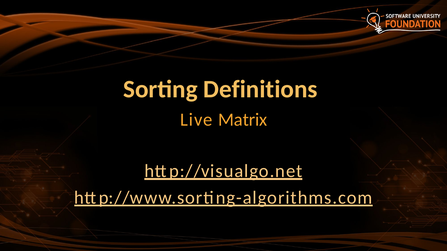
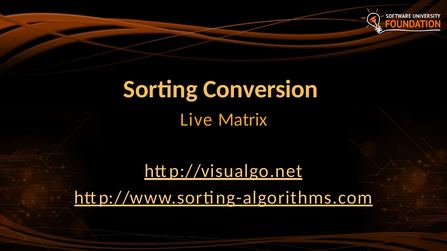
Definitions: Definitions -> Conversion (261, 89)
